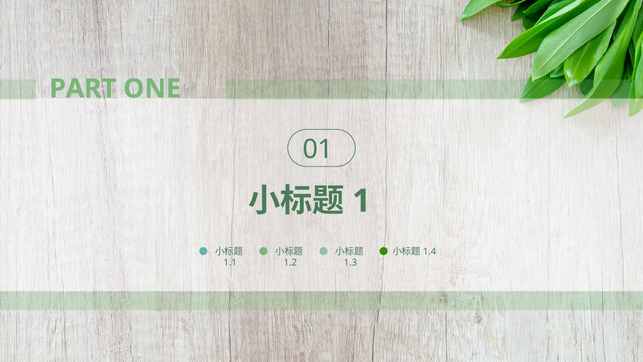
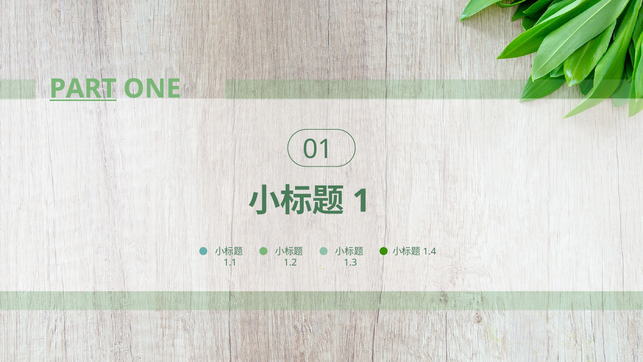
PART underline: none -> present (83, 89)
